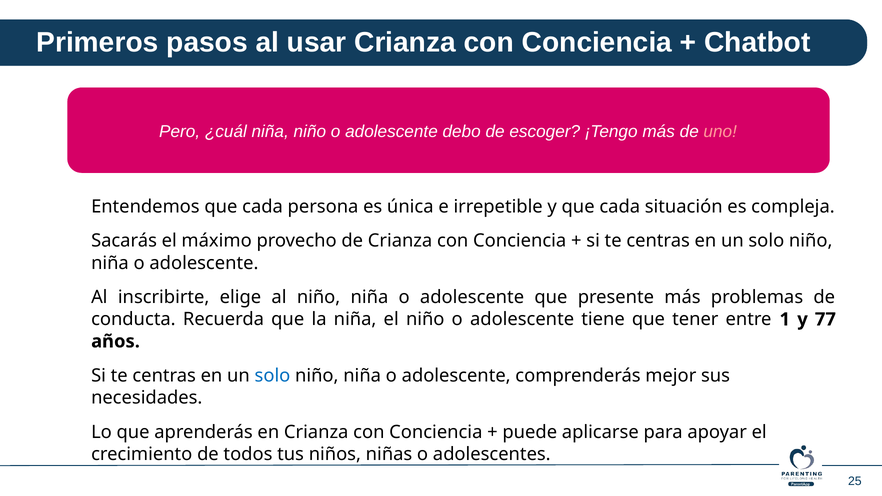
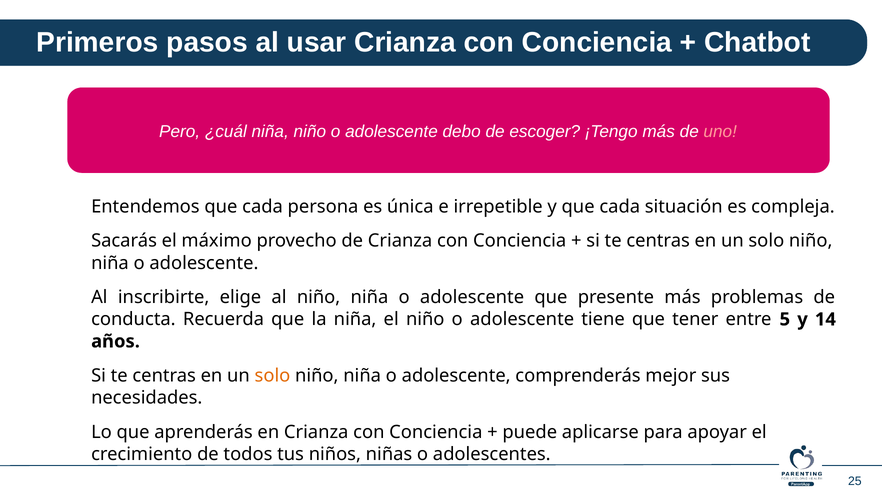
1: 1 -> 5 (785, 319)
77: 77 -> 14 (825, 319)
solo colour: blue -> orange (272, 376)
